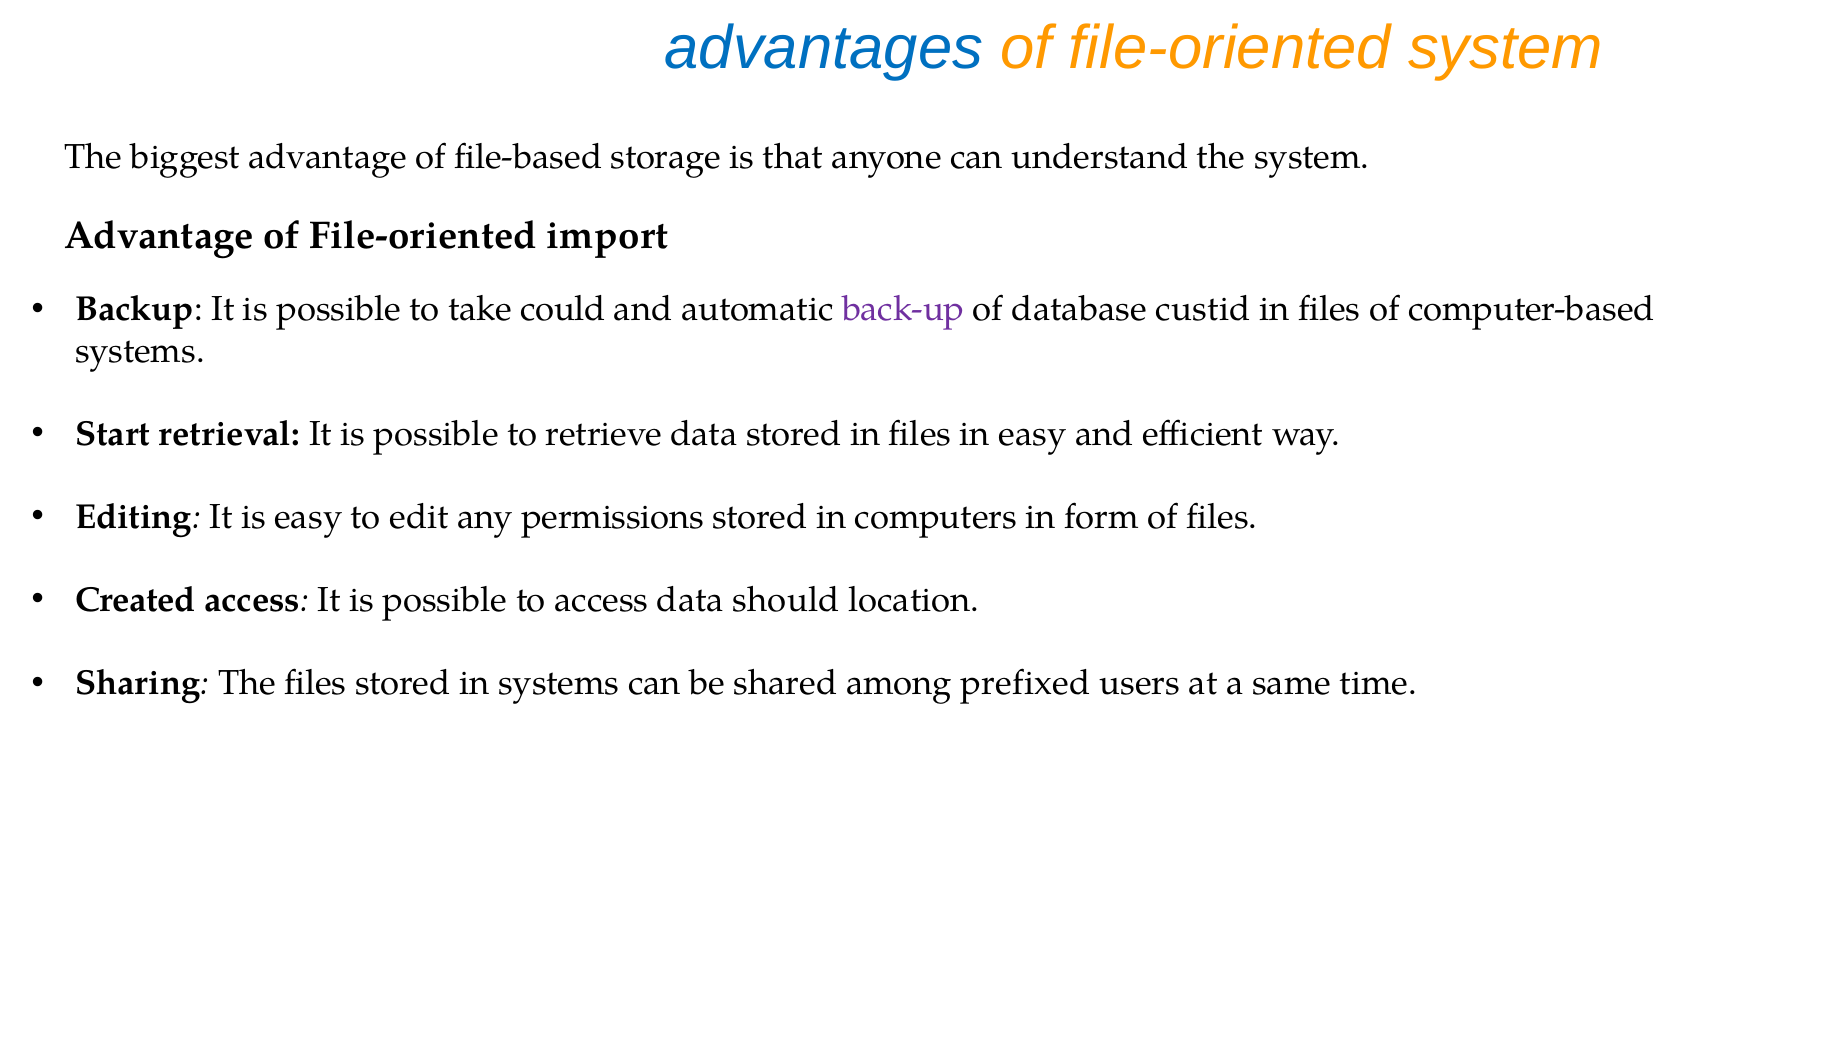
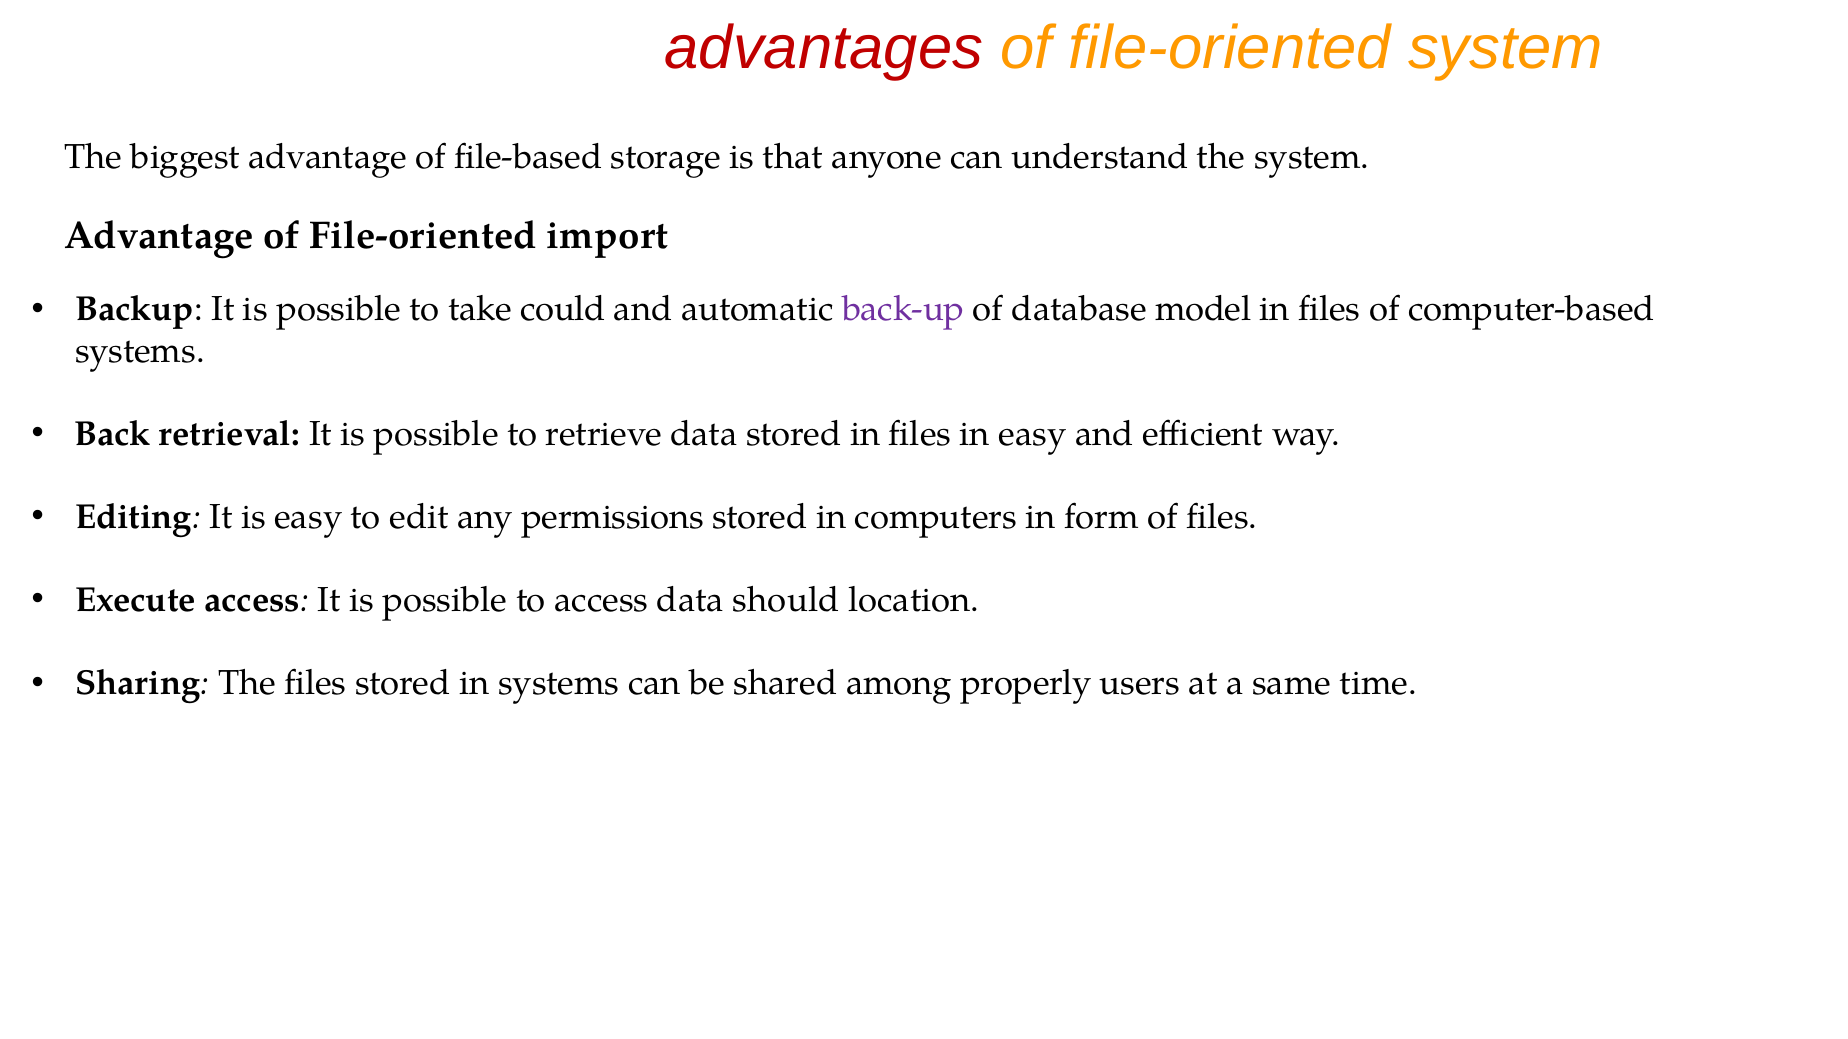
advantages colour: blue -> red (824, 48)
custid: custid -> model (1203, 310)
Start: Start -> Back (113, 434)
Created: Created -> Execute (135, 601)
prefixed: prefixed -> properly (1026, 684)
